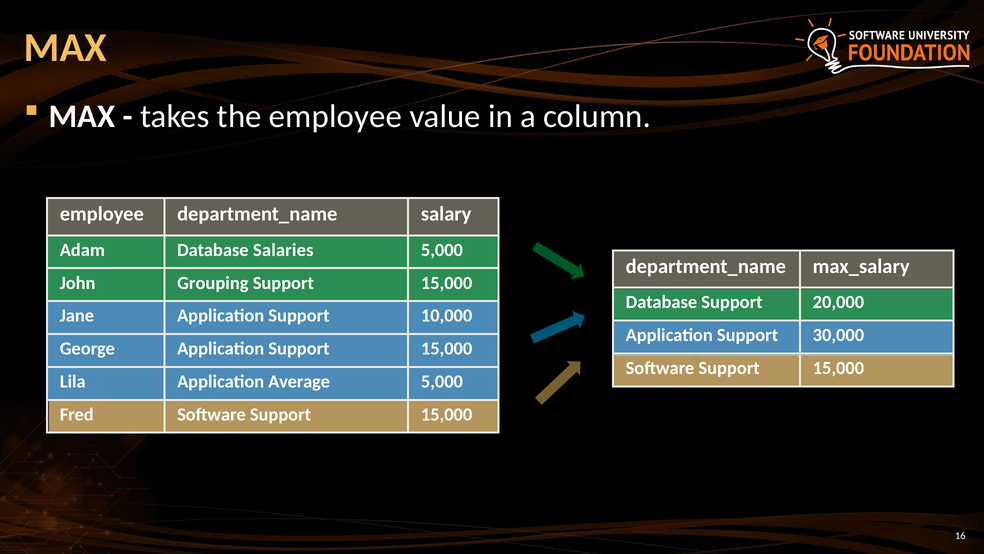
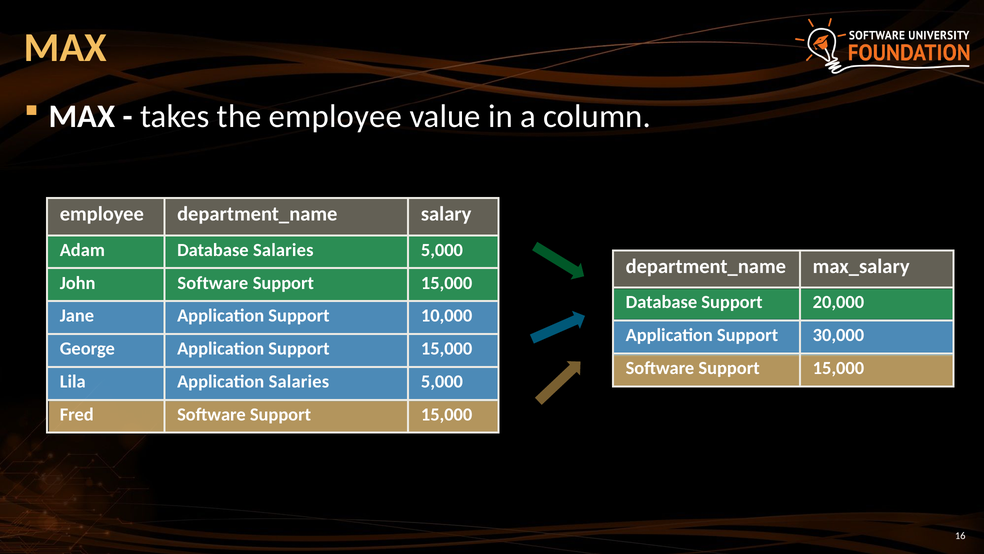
John Grouping: Grouping -> Software (213, 283)
Application Average: Average -> Salaries (299, 381)
